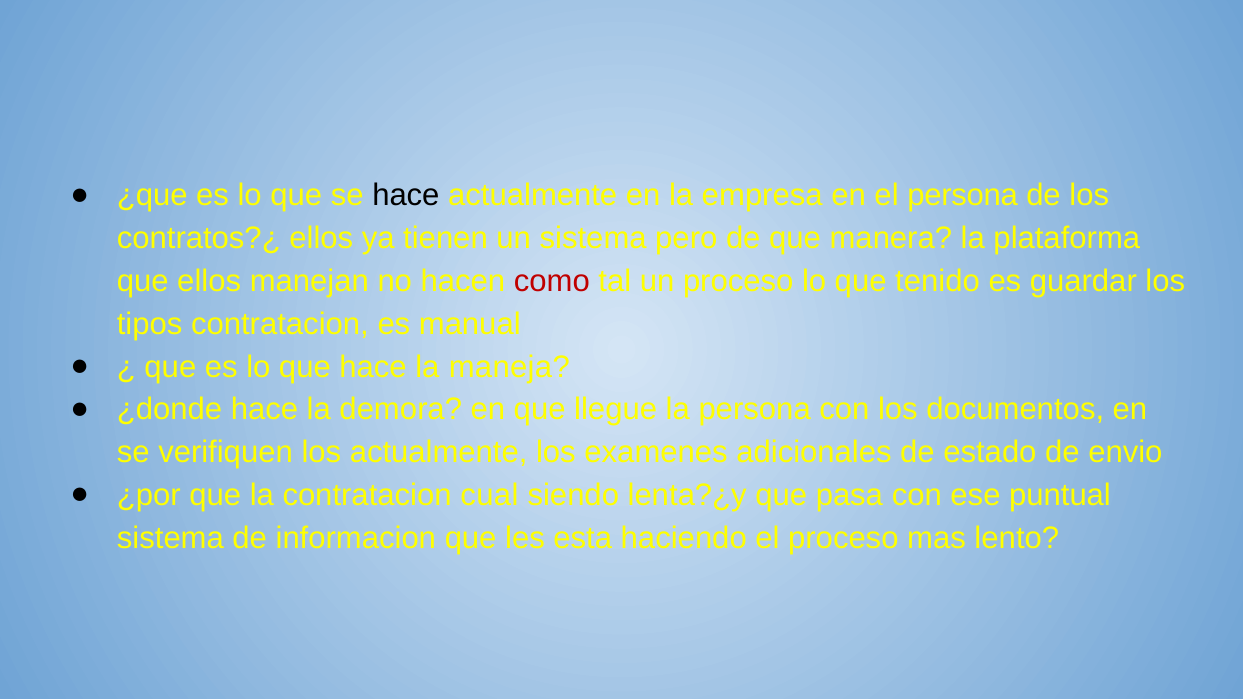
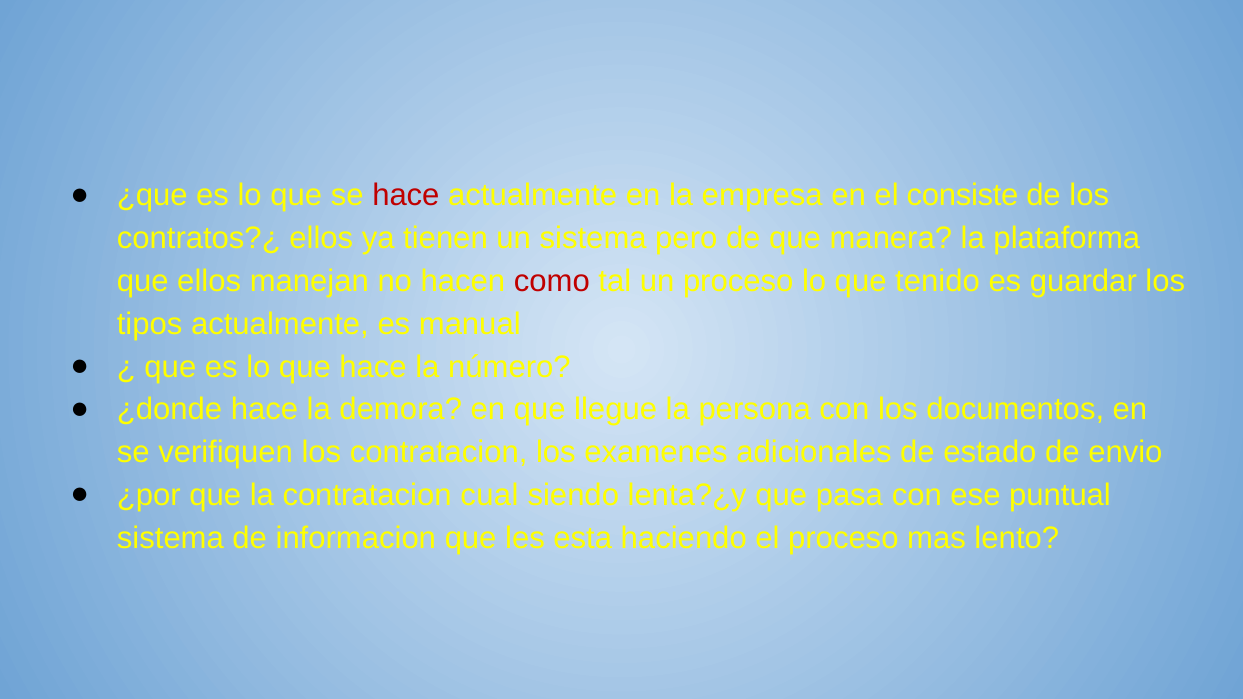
hace colour: black -> red (406, 195)
el persona: persona -> consiste (963, 195)
tipos contratacion: contratacion -> actualmente (280, 324)
maneja: maneja -> número (509, 367)
los actualmente: actualmente -> contratacion (439, 453)
